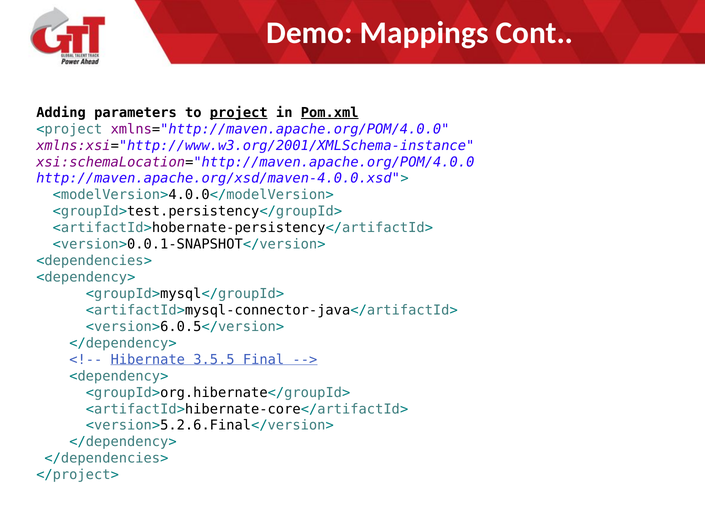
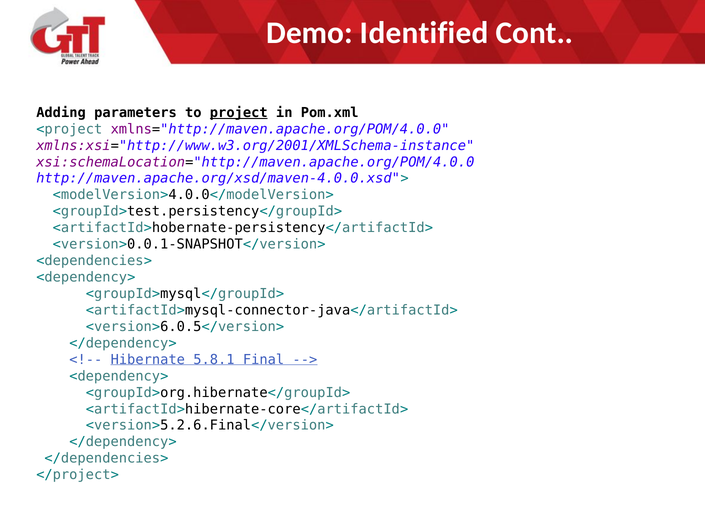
Mappings: Mappings -> Identified (424, 33)
Pom.xml underline: present -> none (330, 113)
3.5.5: 3.5.5 -> 5.8.1 (214, 359)
